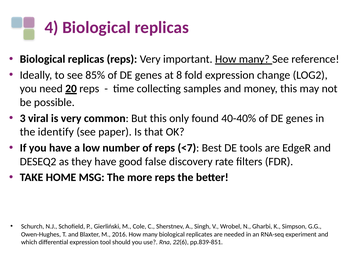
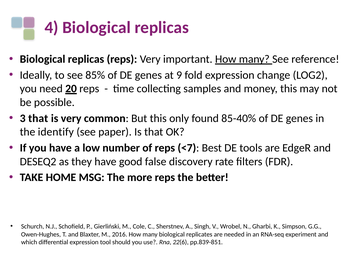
8: 8 -> 9 (179, 75)
3 viral: viral -> that (38, 119)
40-40%: 40-40% -> 85-40% (239, 119)
